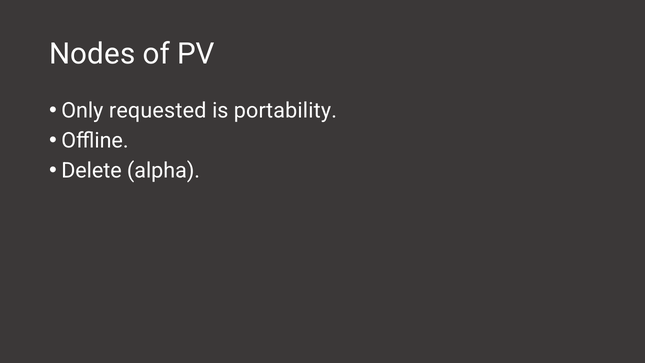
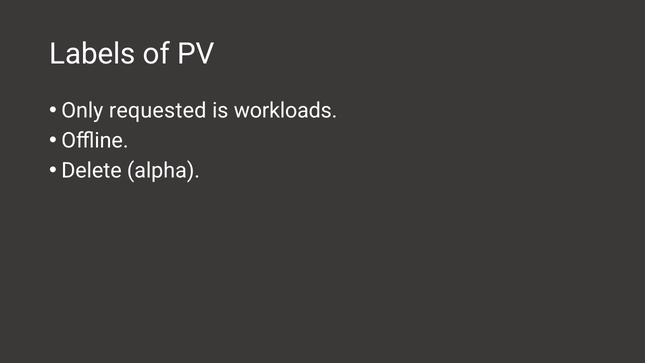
Nodes: Nodes -> Labels (92, 54)
portability: portability -> workloads (286, 110)
